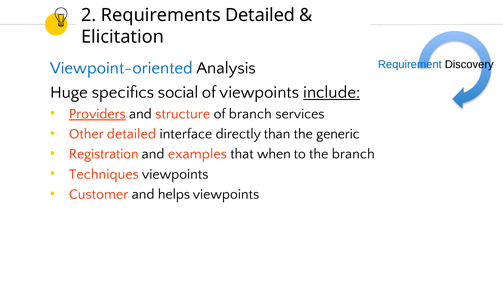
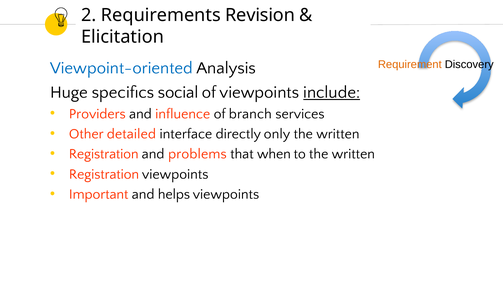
Requirements Detailed: Detailed -> Revision (260, 15)
Requirement colour: blue -> orange (410, 64)
Providers underline: present -> none (97, 114)
structure: structure -> influence (183, 114)
than: than -> only (277, 134)
generic: generic -> written (338, 134)
examples: examples -> problems (197, 154)
to the branch: branch -> written (353, 154)
Techniques: Techniques -> Registration (104, 174)
Customer: Customer -> Important (99, 194)
